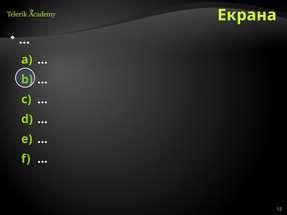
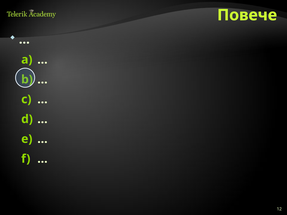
Екрана: Екрана -> Повече (247, 15)
